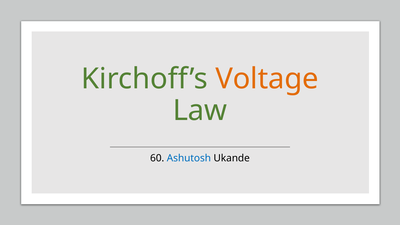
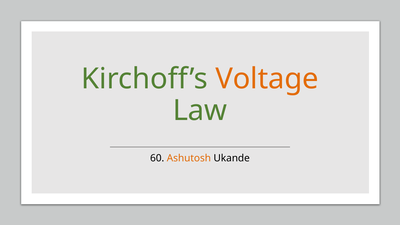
Ashutosh colour: blue -> orange (189, 158)
